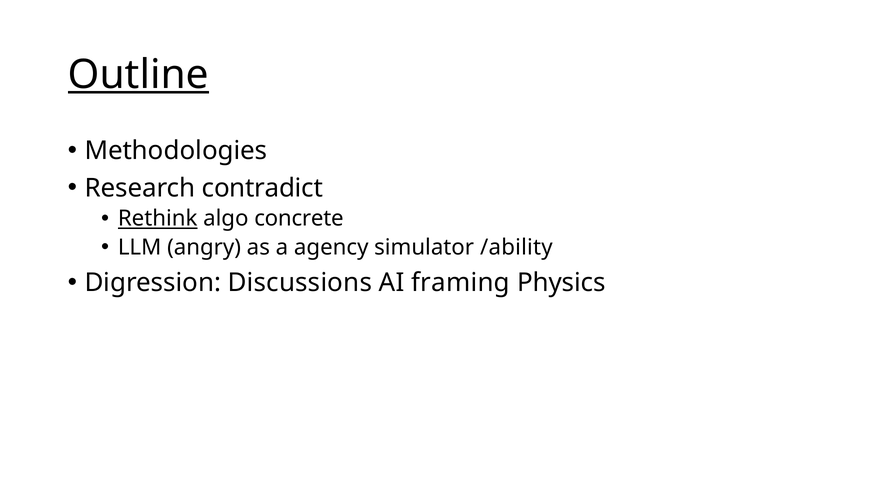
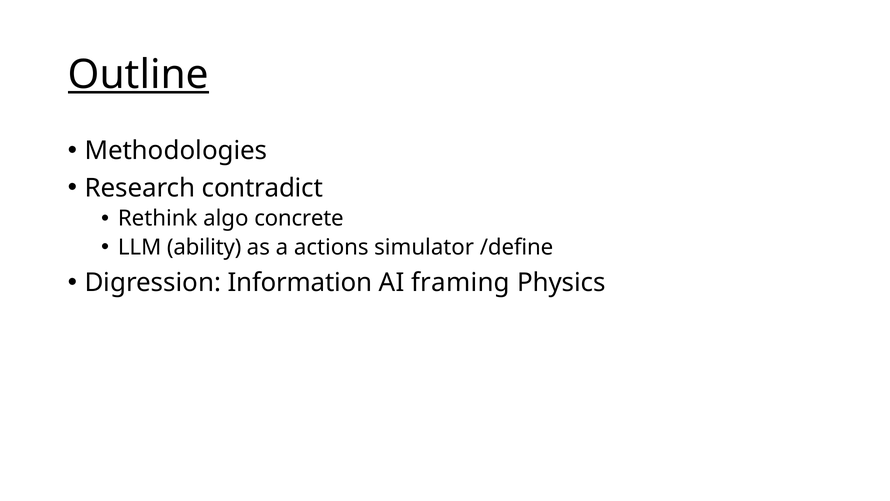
Rethink underline: present -> none (158, 218)
angry: angry -> ability (204, 247)
agency: agency -> actions (331, 247)
/ability: /ability -> /define (517, 247)
Discussions: Discussions -> Information (300, 282)
